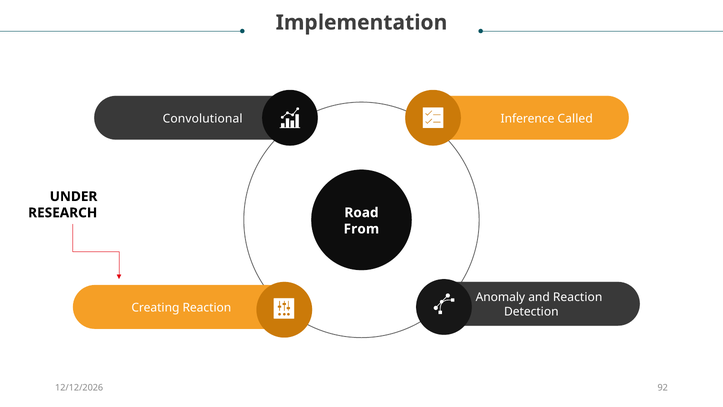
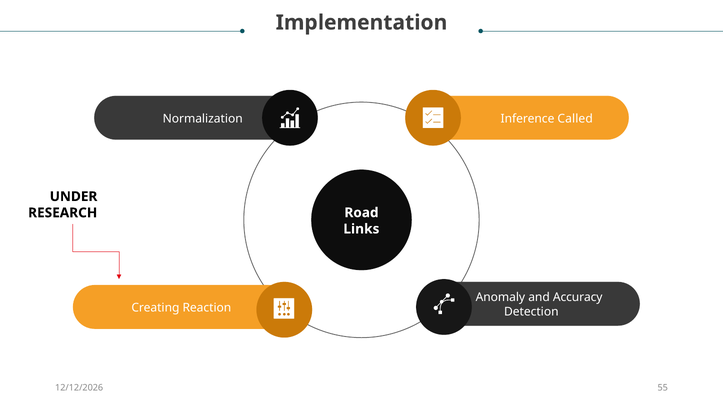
Convolutional: Convolutional -> Normalization (203, 118)
From: From -> Links (361, 229)
and Reaction: Reaction -> Accuracy (578, 297)
92: 92 -> 55 (663, 388)
